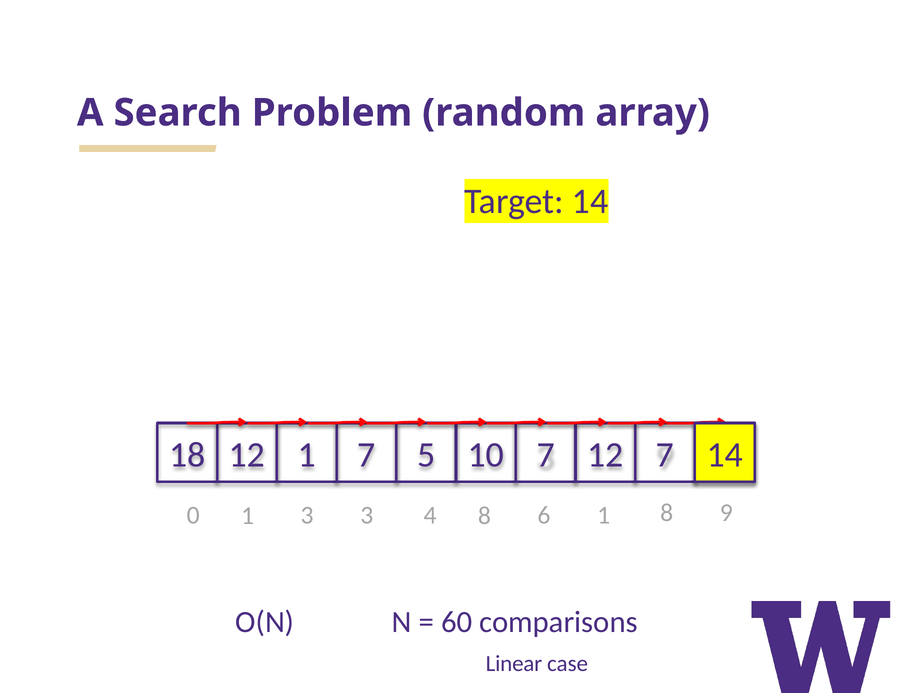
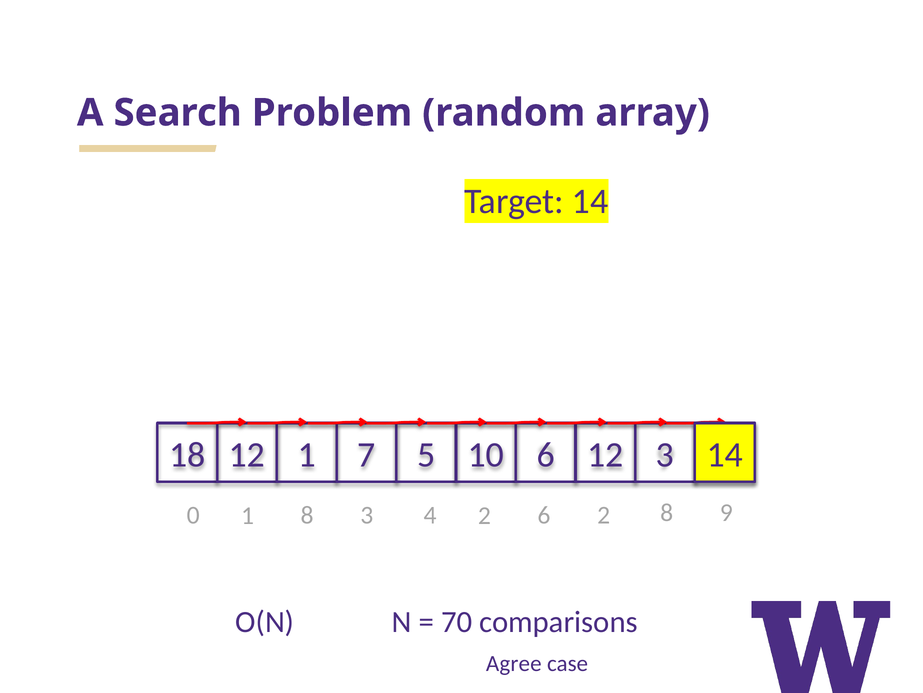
10 7: 7 -> 6 (546, 454)
12 7: 7 -> 3 (665, 454)
1 3: 3 -> 8 (307, 515)
4 8: 8 -> 2 (484, 515)
6 1: 1 -> 2 (604, 515)
60: 60 -> 70 (457, 621)
Linear: Linear -> Agree (514, 663)
